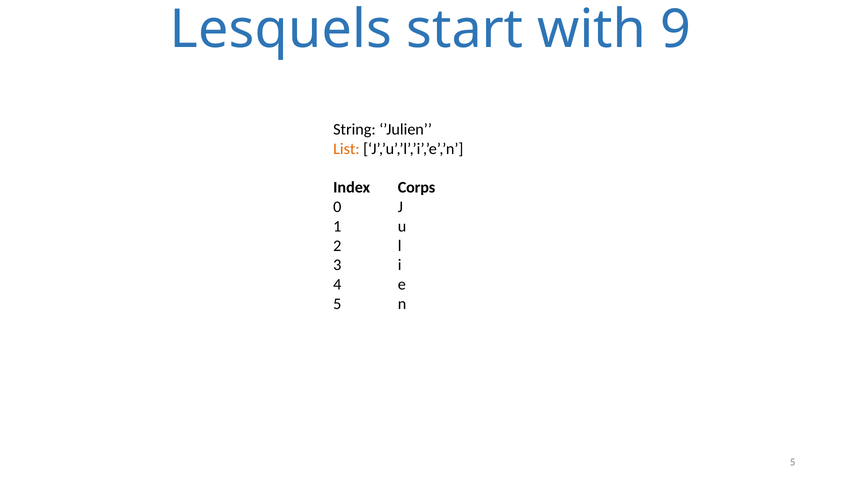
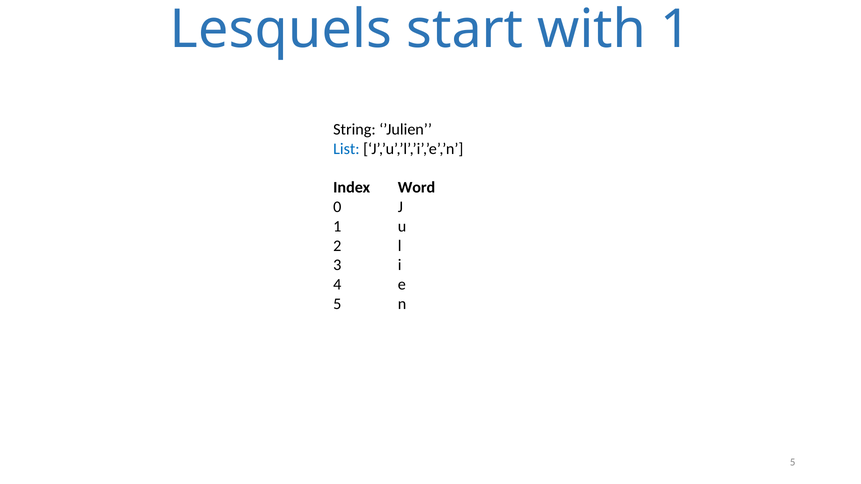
with 9: 9 -> 1 (676, 30)
List colour: orange -> blue (346, 149)
Corps: Corps -> Word (417, 188)
